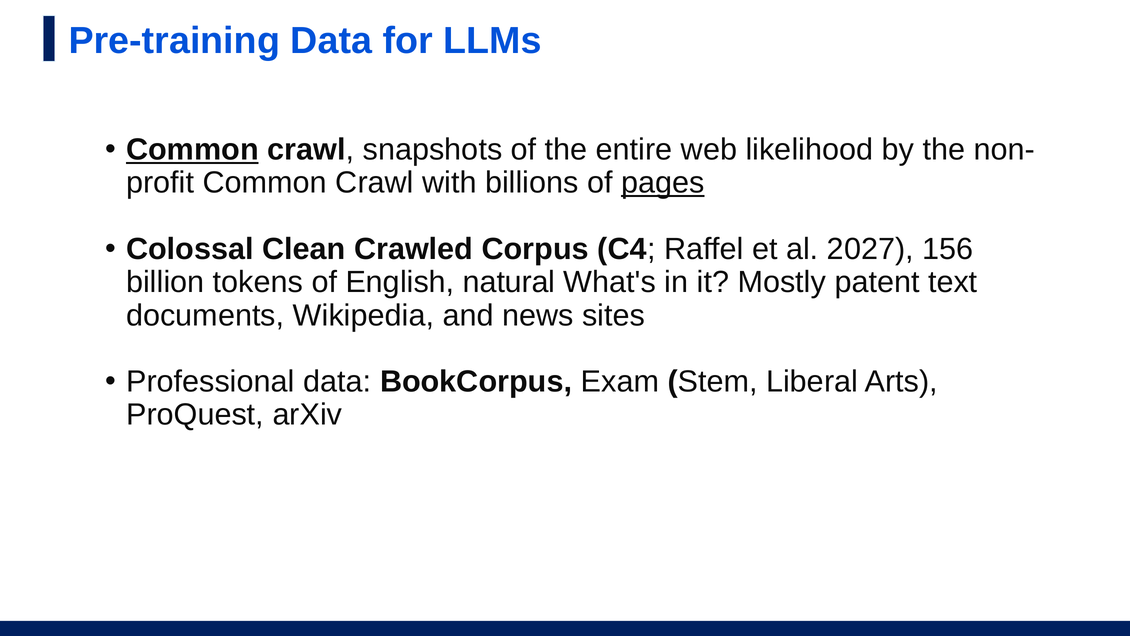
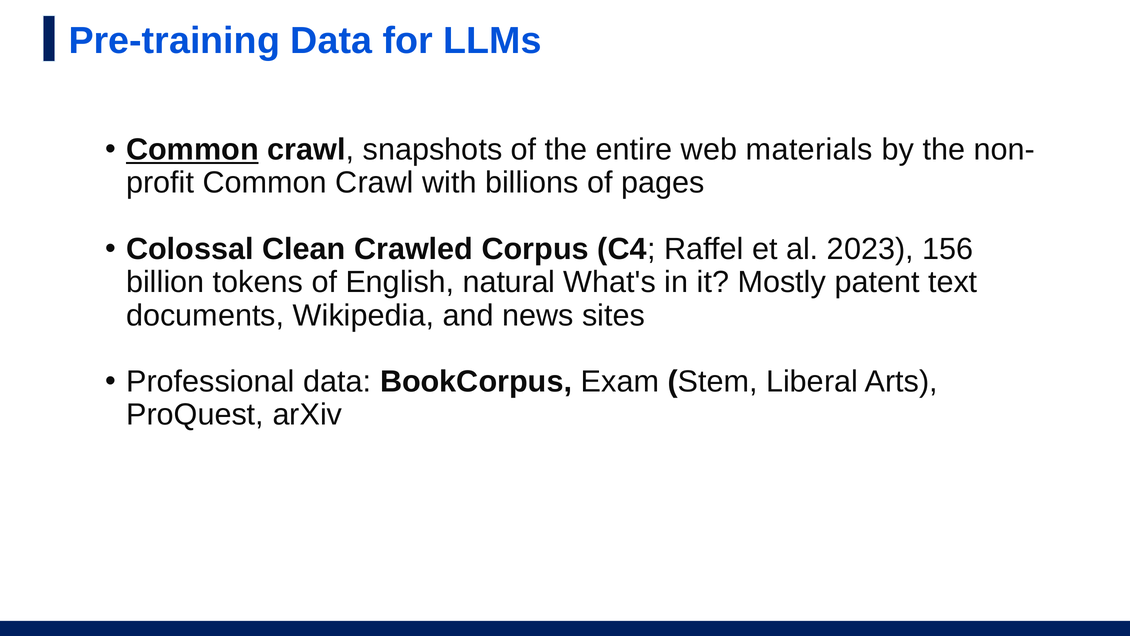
likelihood: likelihood -> materials (809, 150)
pages underline: present -> none (663, 183)
2027: 2027 -> 2023 (870, 249)
